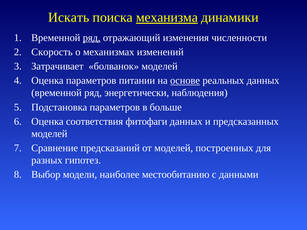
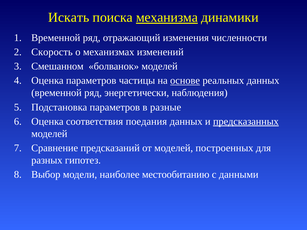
ряд underline: present -> none (92, 38)
Затрачивает: Затрачивает -> Смешанном (57, 66)
питании: питании -> частицы (137, 81)
больше: больше -> разные (166, 107)
фитофаги: фитофаги -> поедания (146, 122)
предсказанных underline: none -> present (246, 122)
